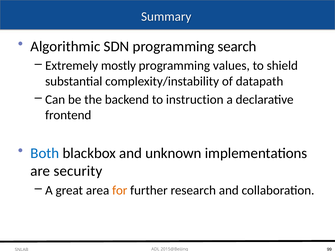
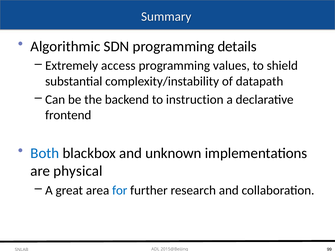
search: search -> details (237, 46)
mostly: mostly -> access (118, 66)
security: security -> physical (78, 171)
for colour: orange -> blue (120, 190)
